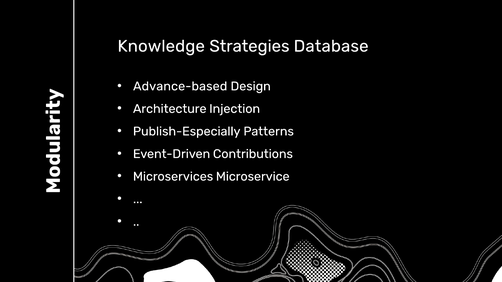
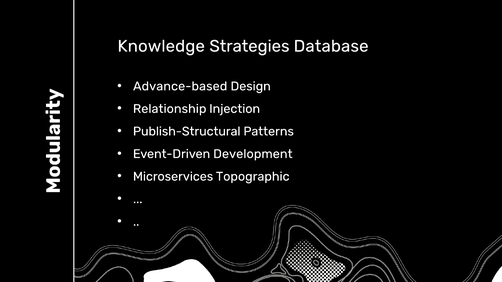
Architecture: Architecture -> Relationship (170, 109)
Publish-Especially: Publish-Especially -> Publish-Structural (187, 132)
Contributions: Contributions -> Development (253, 154)
Microservice: Microservice -> Topographic (253, 177)
